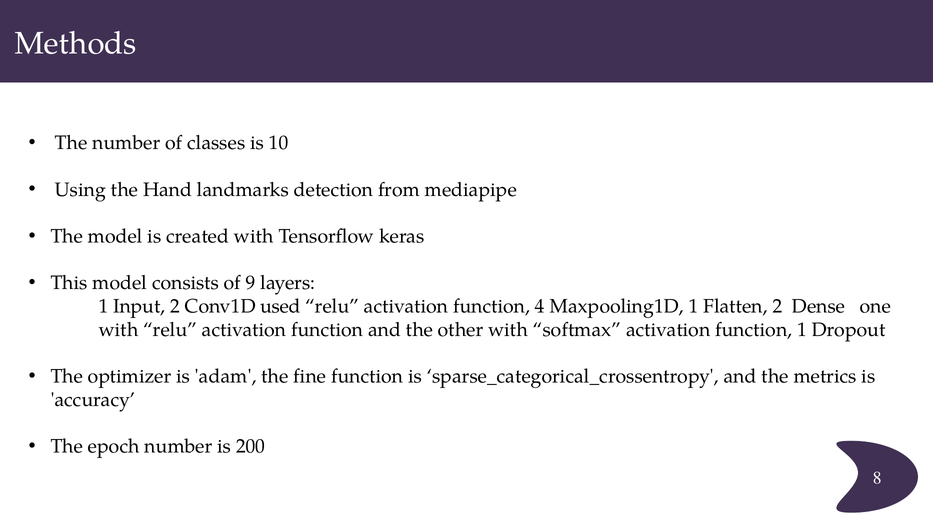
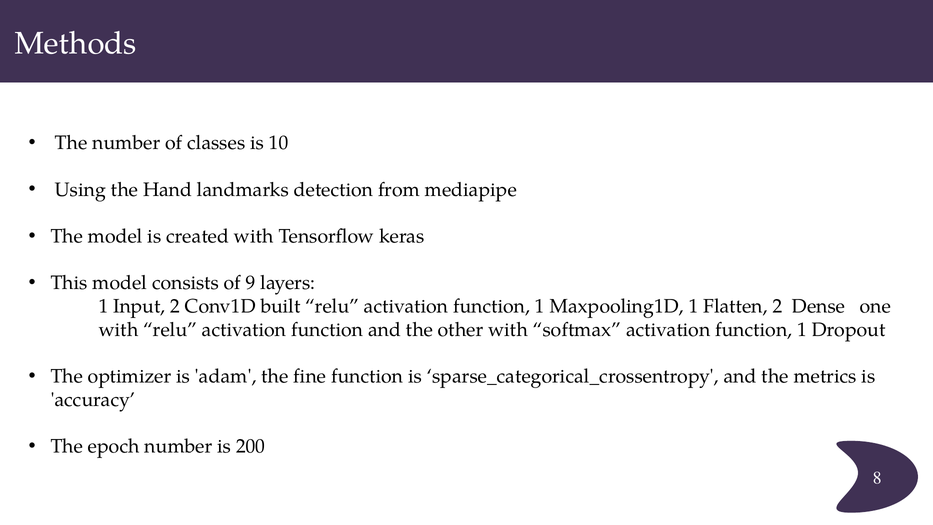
used: used -> built (280, 306)
relu activation function 4: 4 -> 1 (540, 306)
